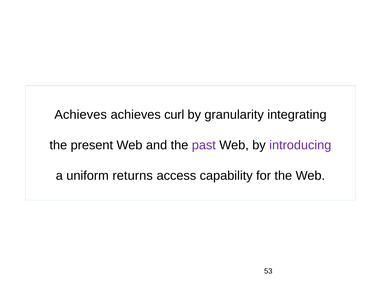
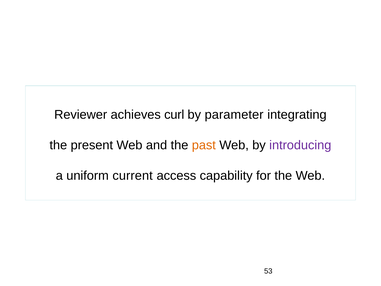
Achieves: Achieves -> Reviewer (81, 115)
granularity: granularity -> parameter (234, 115)
past colour: purple -> orange (204, 145)
returns: returns -> current (133, 175)
